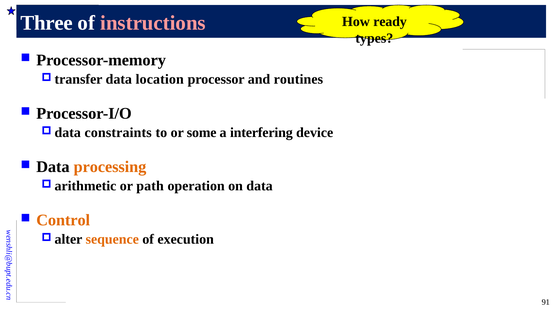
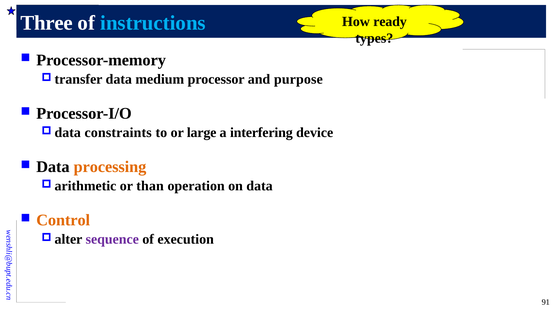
instructions colour: pink -> light blue (153, 23)
location: location -> medium (160, 79)
routines: routines -> purpose (298, 79)
some: some -> large (202, 133)
path: path -> than (150, 186)
sequence colour: orange -> purple (112, 240)
